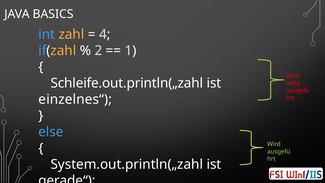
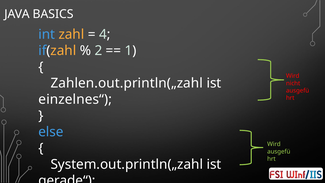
Schleife.out.println(„zahl: Schleife.out.println(„zahl -> Zahlen.out.println(„zahl (127, 83)
